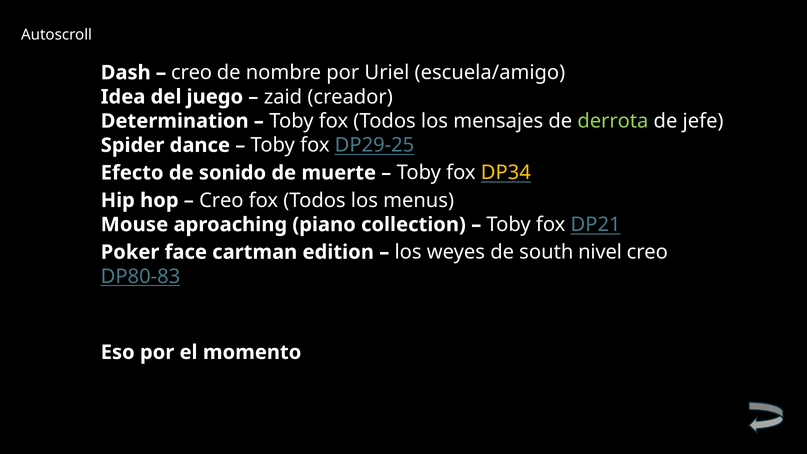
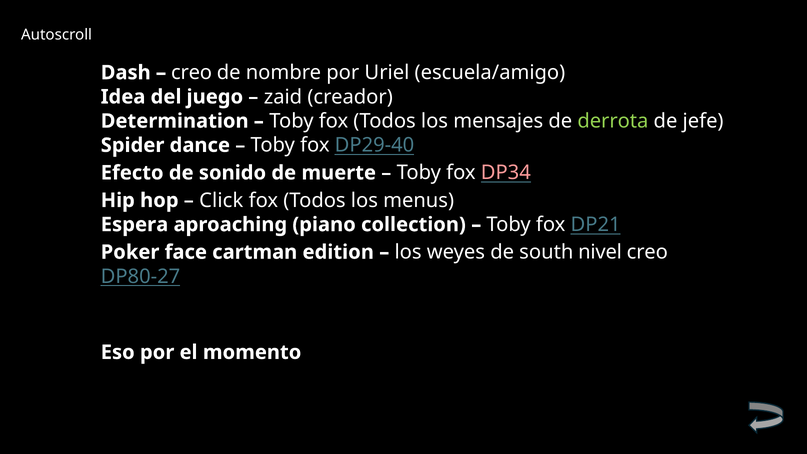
DP29-25: DP29-25 -> DP29-40 (375, 145)
DP34 colour: yellow -> pink (506, 173)
Creo: Creo -> Click (221, 200)
Mouse: Mouse -> Espera (134, 225)
DP80-83: DP80-83 -> DP80-27 (140, 276)
